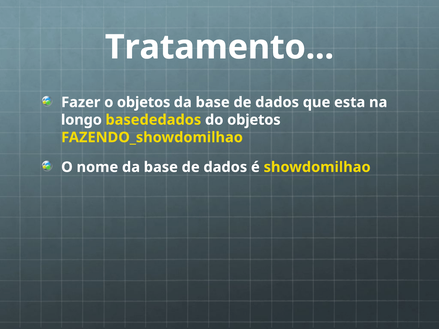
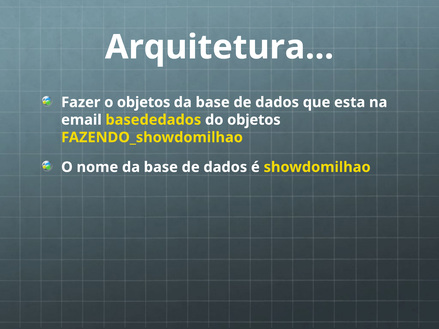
Tratamento: Tratamento -> Arquitetura (219, 47)
longo: longo -> email (81, 120)
